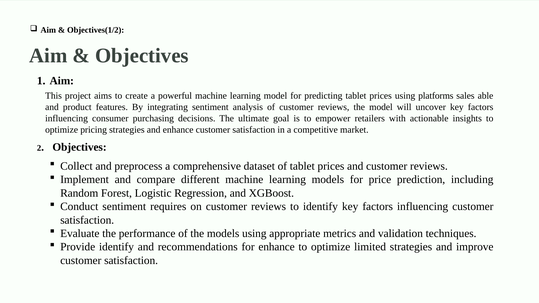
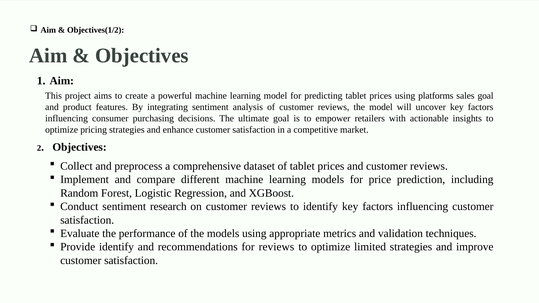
sales able: able -> goal (486, 96)
requires: requires -> research (168, 207)
for enhance: enhance -> reviews (276, 247)
